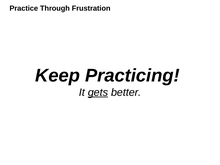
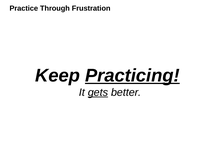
Practicing underline: none -> present (132, 76)
